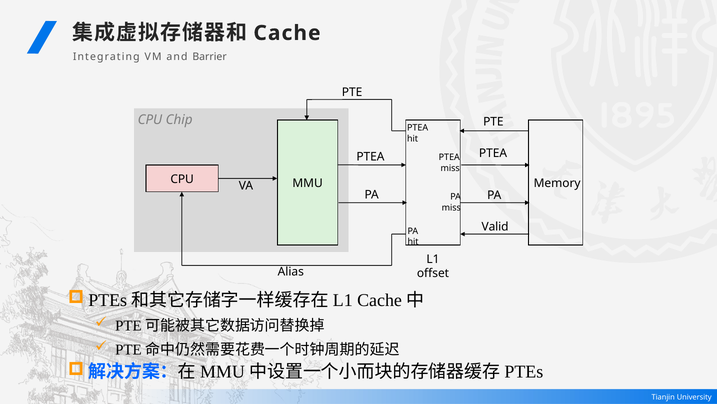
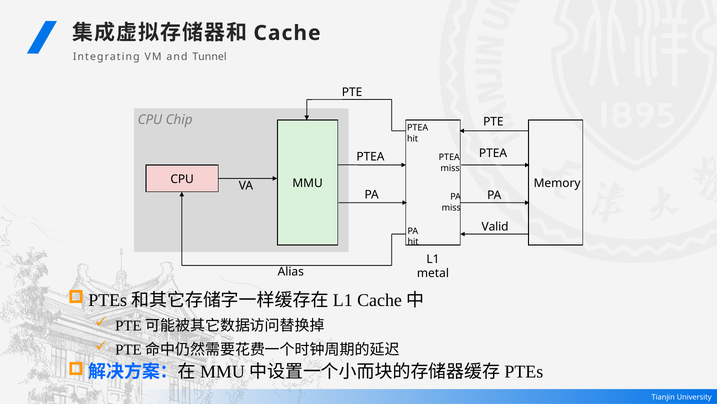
Barrier: Barrier -> Tunnel (210, 57)
offset: offset -> metal (433, 273)
